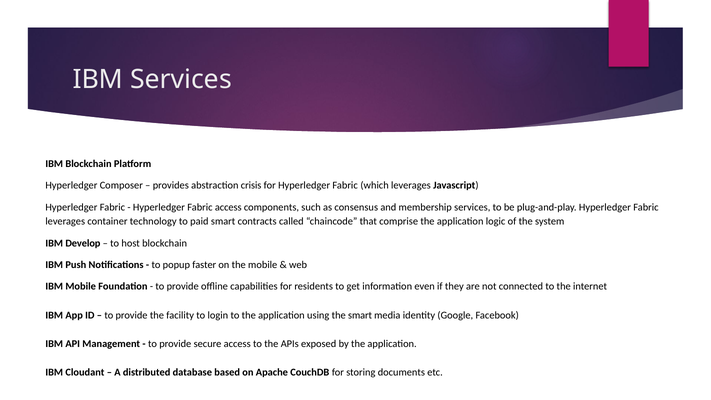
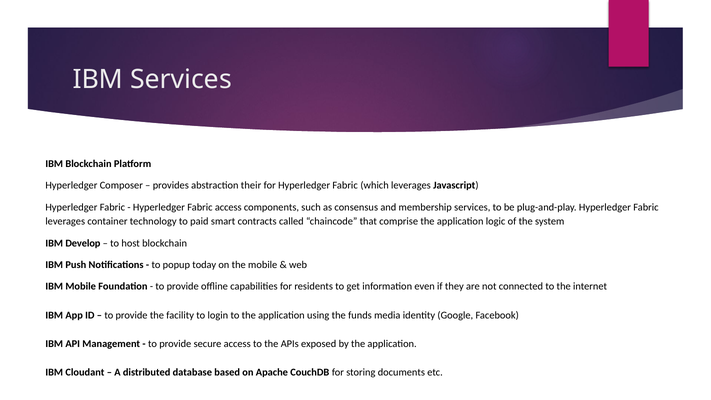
crisis: crisis -> their (251, 185)
faster: faster -> today (204, 265)
the smart: smart -> funds (360, 315)
